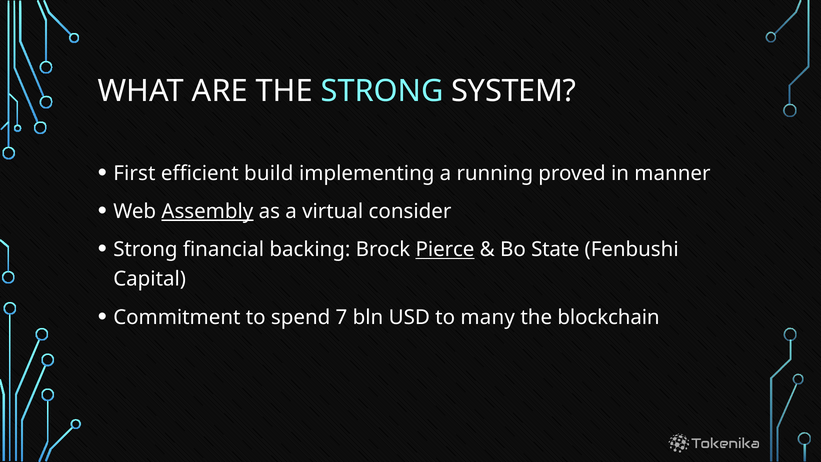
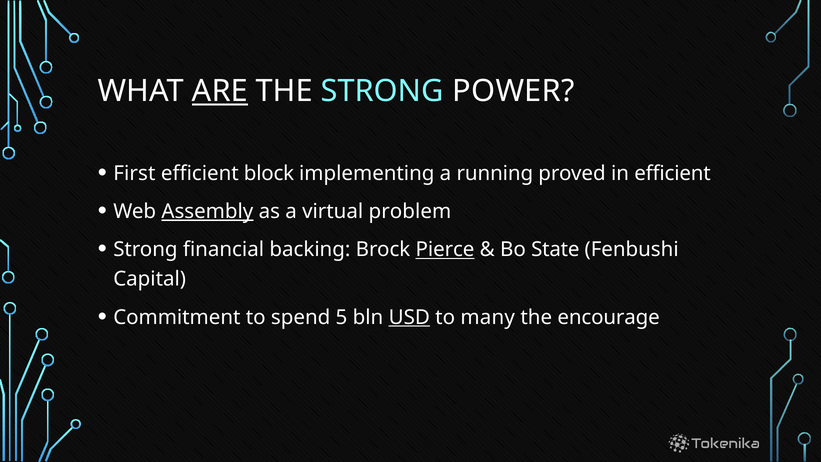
ARE underline: none -> present (220, 91)
SYSTEM: SYSTEM -> POWER (513, 91)
build: build -> block (269, 173)
in manner: manner -> efficient (673, 173)
consider: consider -> problem (410, 211)
7: 7 -> 5 (341, 317)
USD underline: none -> present (409, 317)
blockchain: blockchain -> encourage (609, 317)
